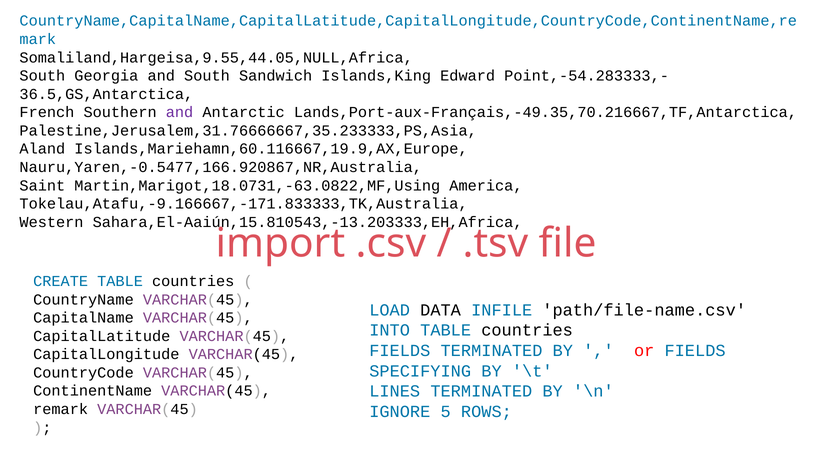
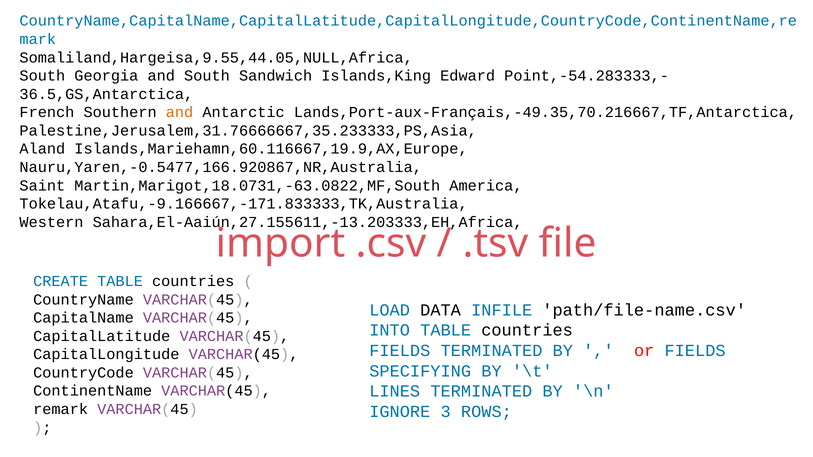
and colour: purple -> orange (180, 112)
Martin,Marigot,18.0731,-63.0822,MF,Using: Martin,Marigot,18.0731,-63.0822,MF,Using -> Martin,Marigot,18.0731,-63.0822,MF,South (257, 186)
Sahara,El-Aaiún,15.810543,-13.203333,EH,Africa: Sahara,El-Aaiún,15.810543,-13.203333,EH,Africa -> Sahara,El-Aaiún,27.155611,-13.203333,EH,Africa (308, 222)
5: 5 -> 3 (446, 412)
